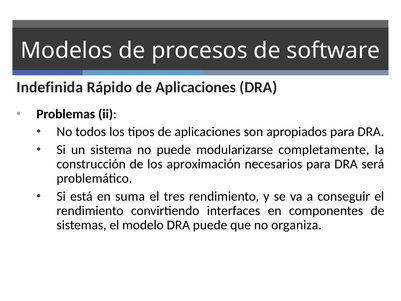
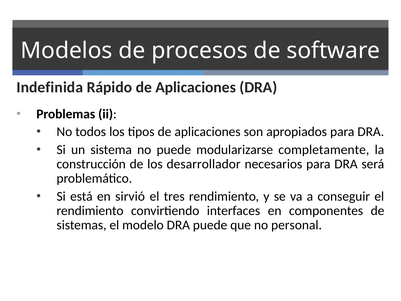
aproximación: aproximación -> desarrollador (204, 164)
suma: suma -> sirvió (130, 196)
organiza: organiza -> personal (297, 225)
